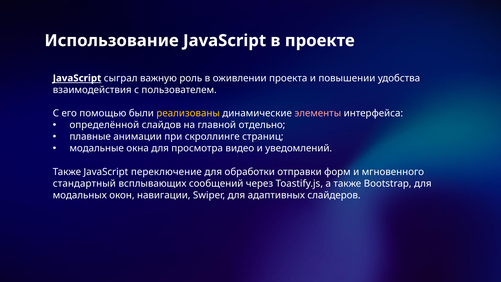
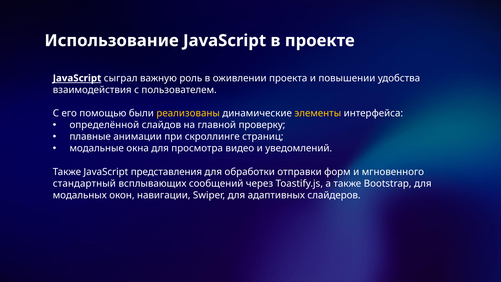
элементы colour: pink -> yellow (318, 113)
отдельно: отдельно -> проверку (262, 125)
переключение: переключение -> представления (166, 172)
